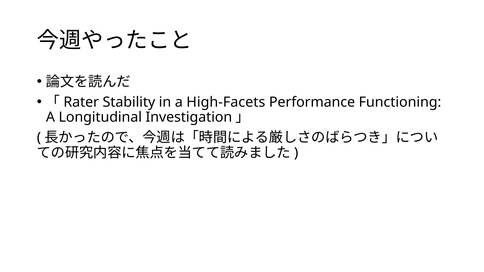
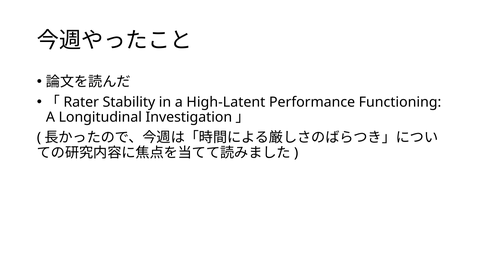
High-Facets: High-Facets -> High-Latent (226, 102)
